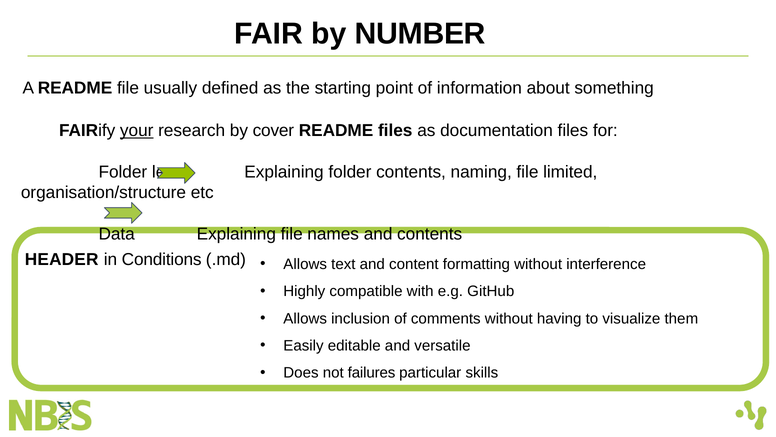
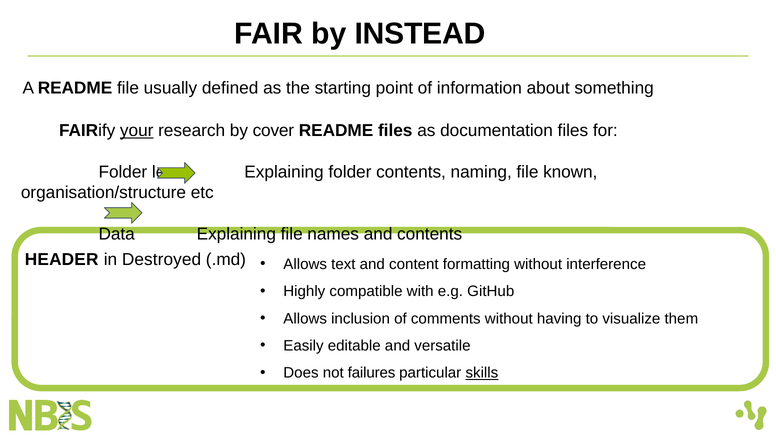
NUMBER: NUMBER -> INSTEAD (420, 34)
limited: limited -> known (570, 172)
Conditions: Conditions -> Destroyed (162, 259)
skills underline: none -> present (482, 373)
